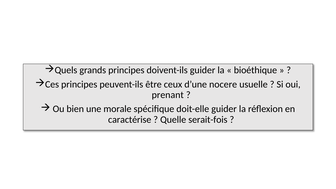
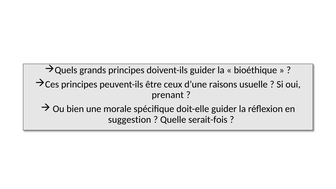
nocere: nocere -> raisons (223, 84)
caractérise: caractérise -> suggestion (130, 120)
